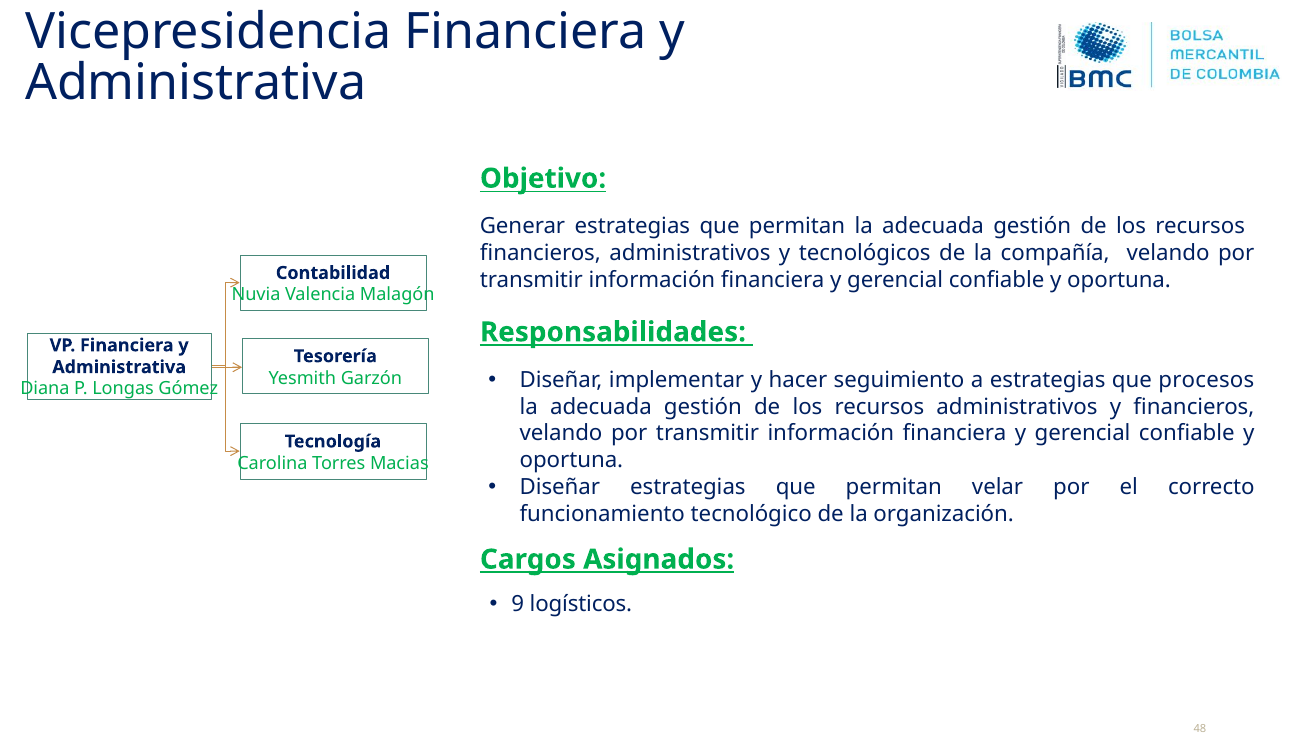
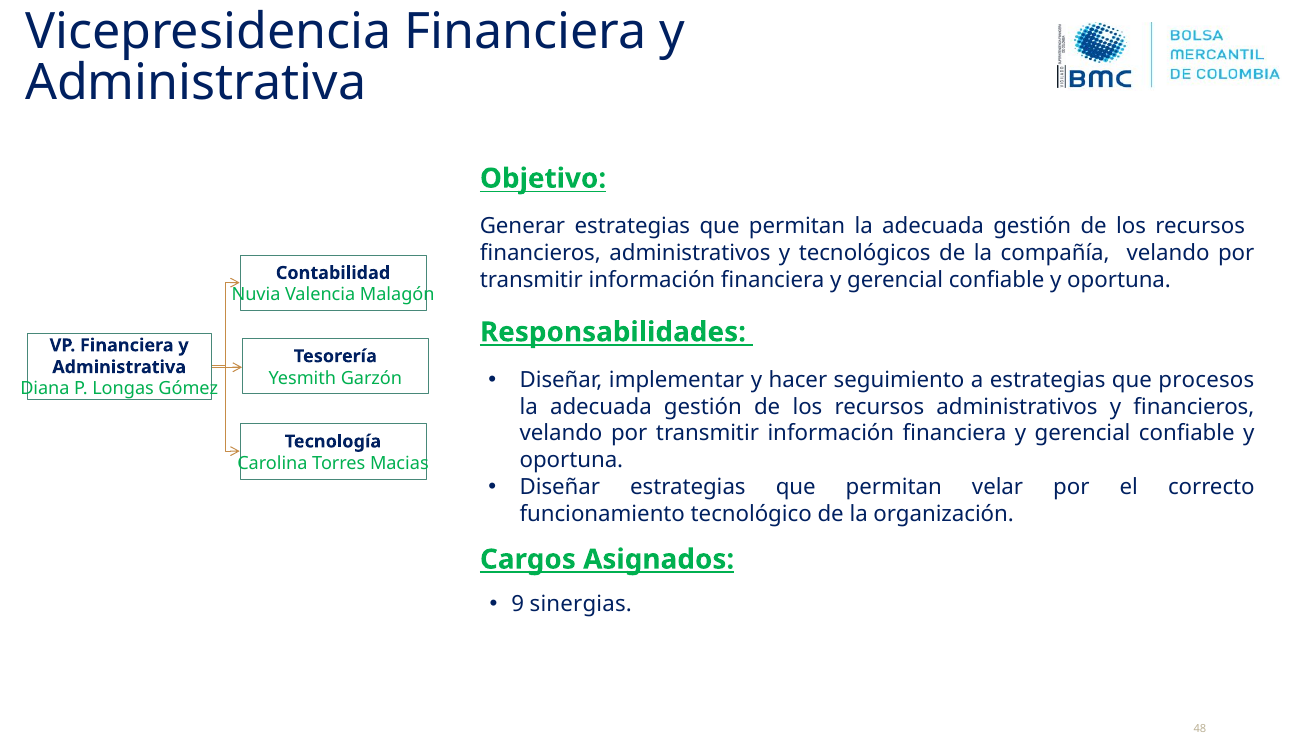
logísticos: logísticos -> sinergias (581, 604)
